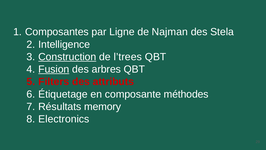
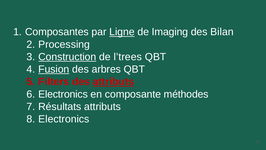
Ligne underline: none -> present (122, 32)
Najman: Najman -> Imaging (170, 32)
Stela: Stela -> Bilan (222, 32)
Intelligence: Intelligence -> Processing (64, 44)
attributs underline: none -> present (113, 82)
Étiquetage: Étiquetage -> Electronics (63, 94)
Résultats memory: memory -> attributs (103, 106)
